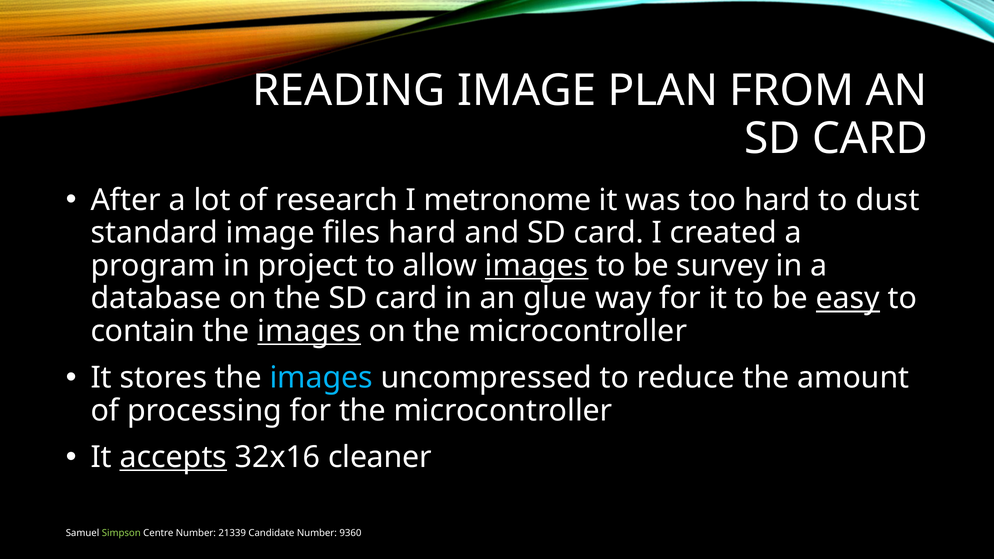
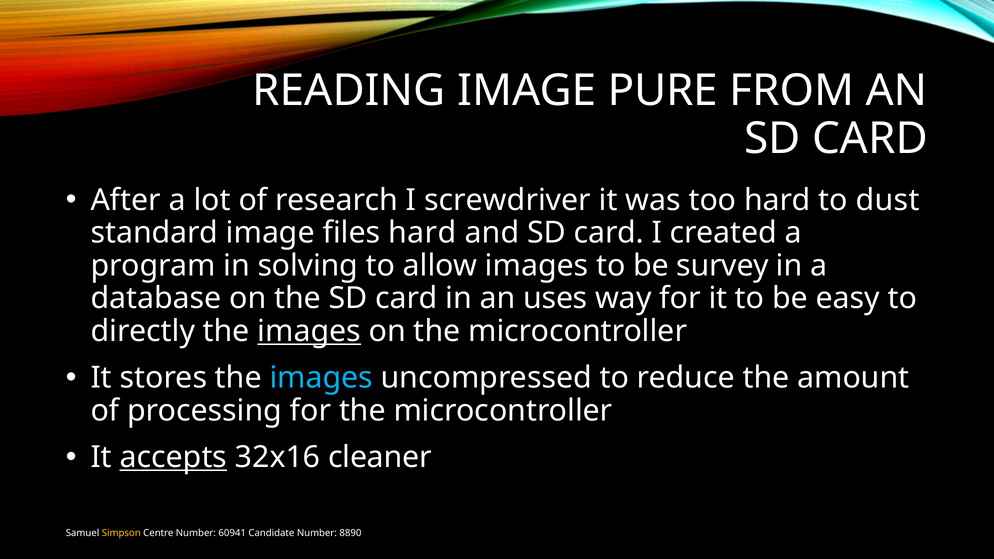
PLAN: PLAN -> PURE (663, 91)
metronome: metronome -> screwdriver (508, 200)
project: project -> solving (308, 266)
images underline: present -> none (537, 266)
glue: glue -> uses (555, 298)
easy underline: present -> none (848, 298)
contain: contain -> directly (143, 331)
Simpson colour: light green -> yellow (121, 533)
21339: 21339 -> 60941 (232, 533)
9360: 9360 -> 8890 (350, 533)
